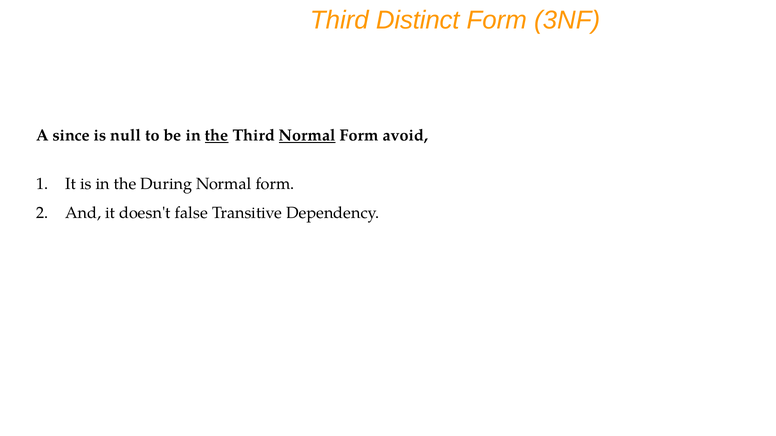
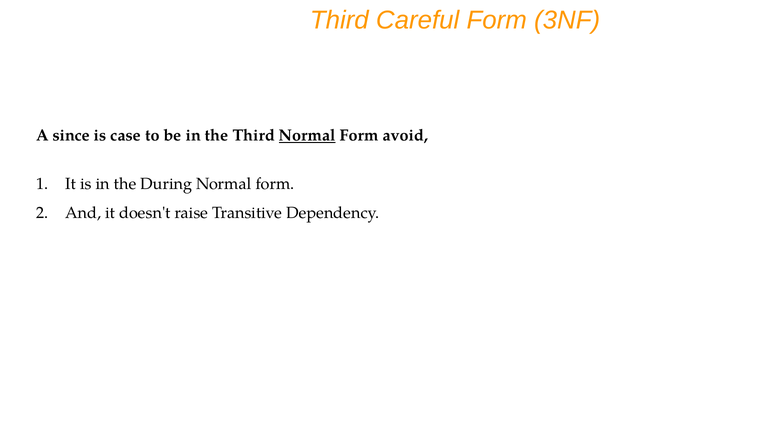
Distinct: Distinct -> Careful (418, 20)
null: null -> case (126, 136)
the underline: present -> none (217, 136)
false: false -> raise (191, 213)
